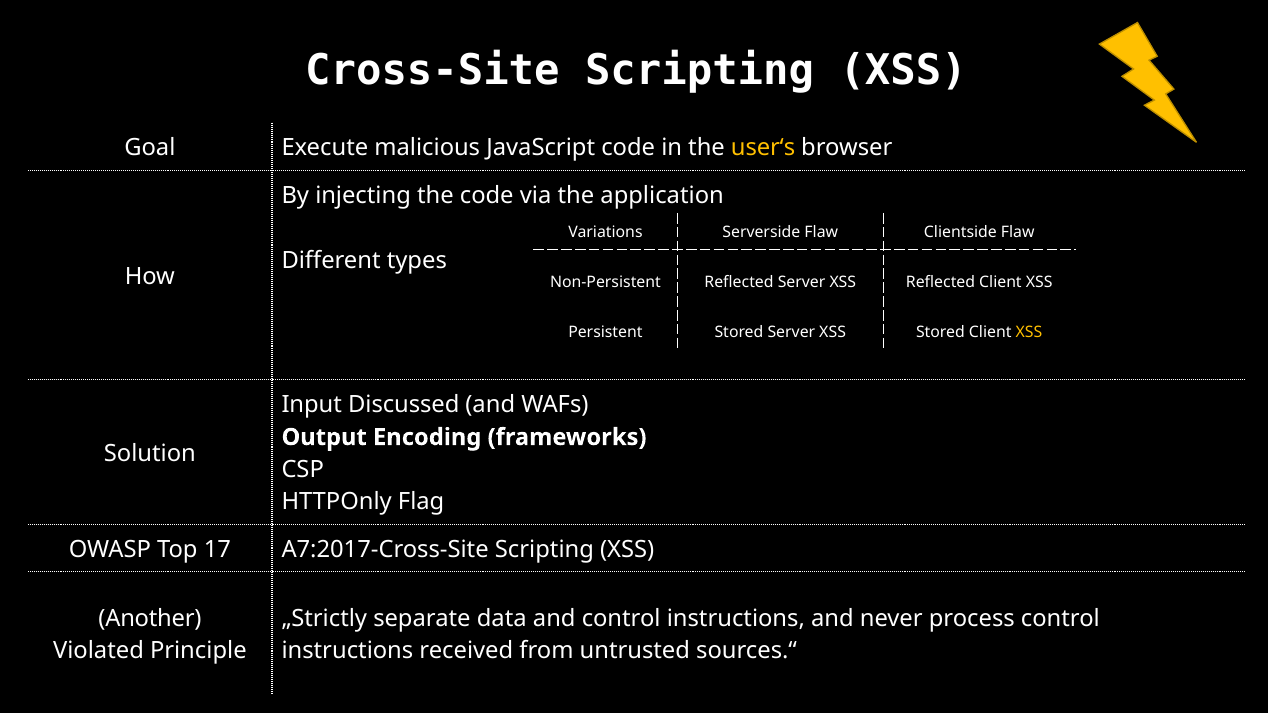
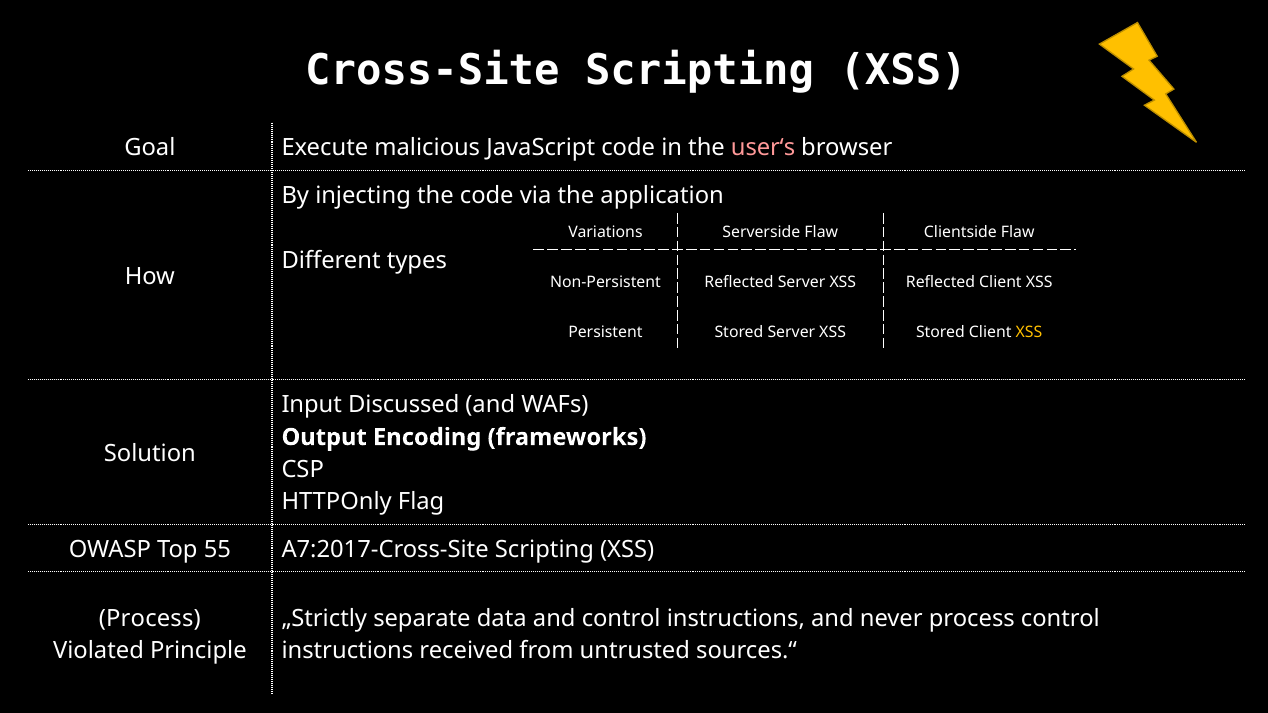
user‘s colour: yellow -> pink (763, 148)
17: 17 -> 55 (217, 549)
Another: Another -> Process (150, 619)
